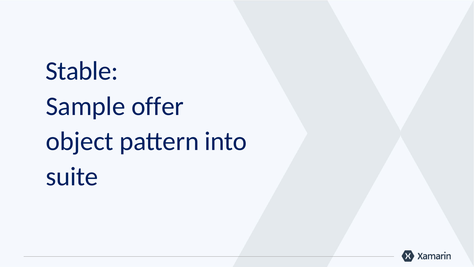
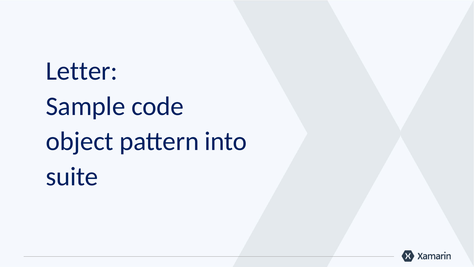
Stable: Stable -> Letter (82, 71)
offer: offer -> code (158, 106)
